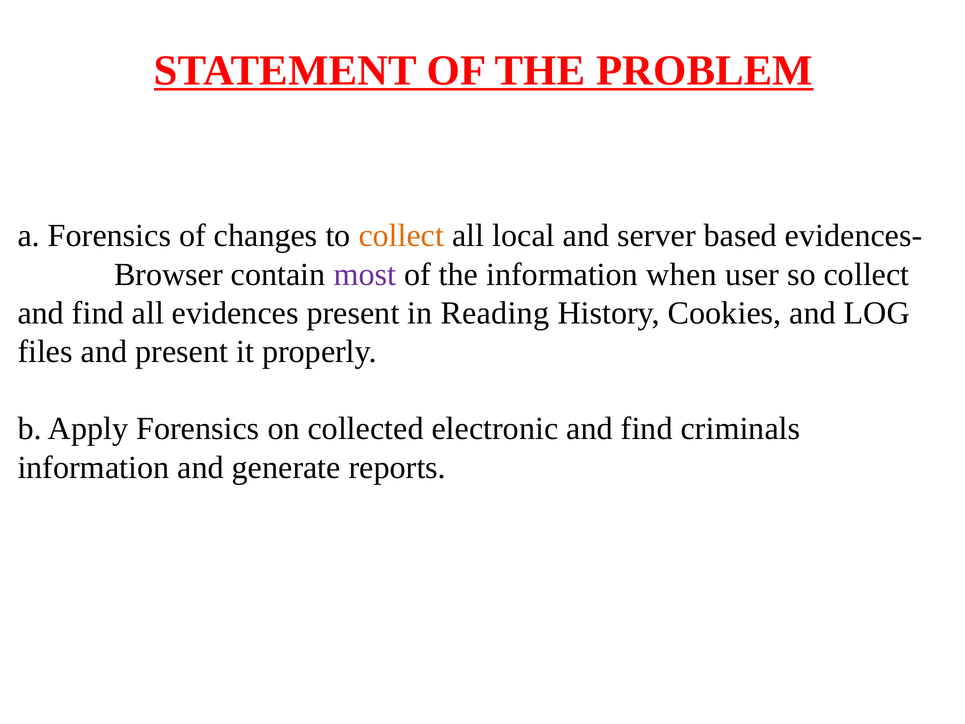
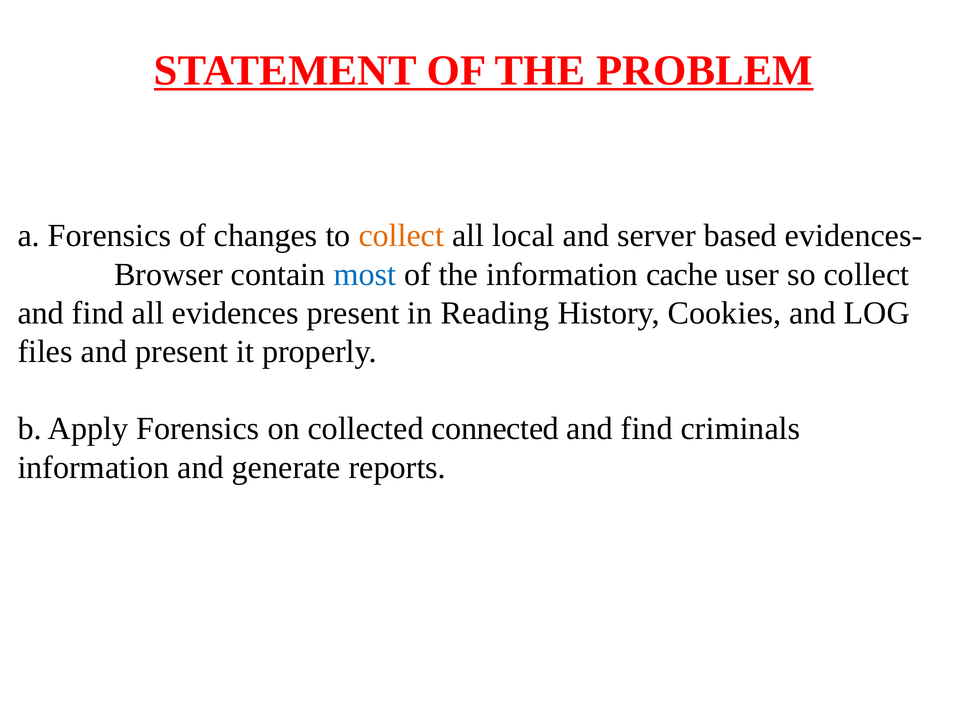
most colour: purple -> blue (365, 274)
when: when -> cache (682, 274)
electronic: electronic -> connected (495, 429)
